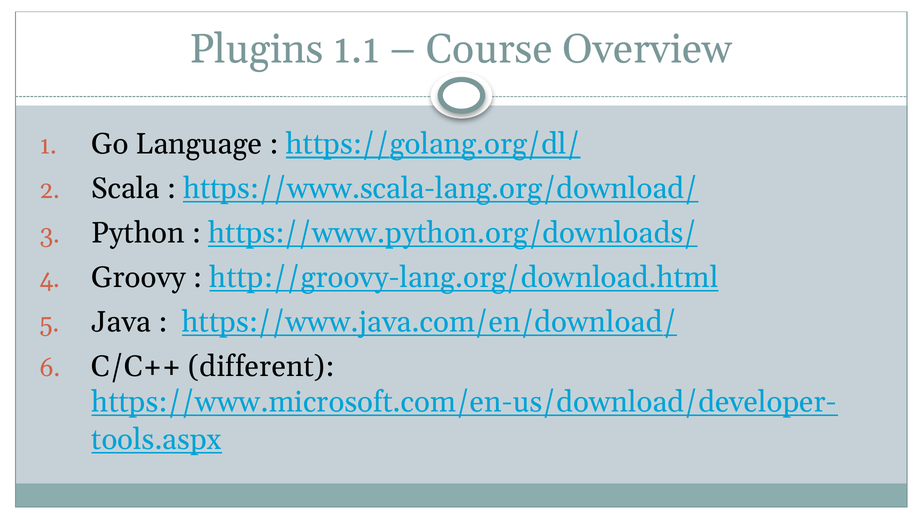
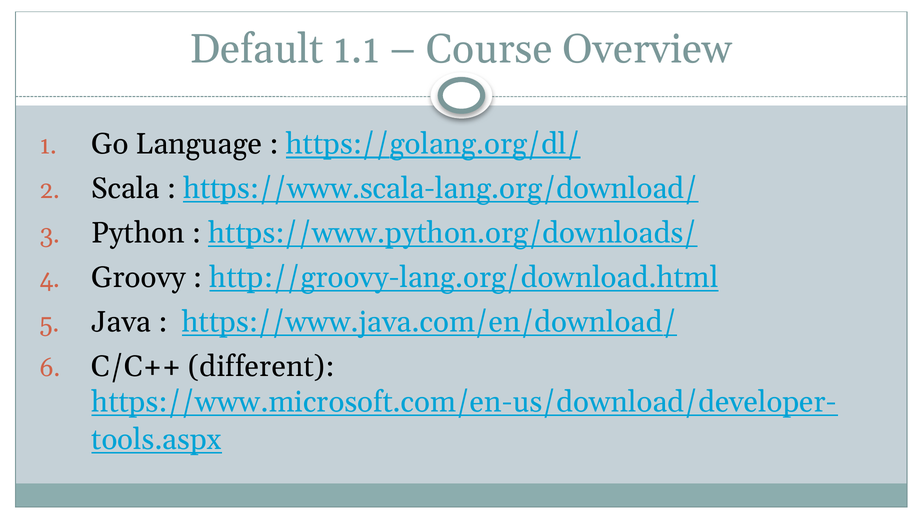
Plugins: Plugins -> Default (257, 49)
